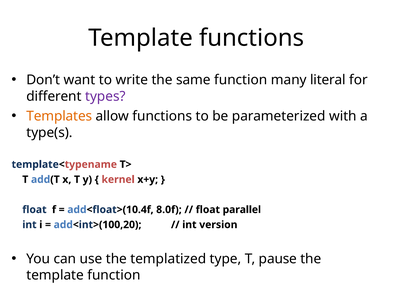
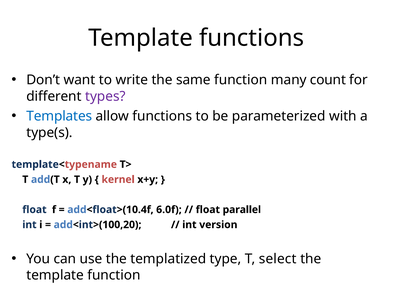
literal: literal -> count (328, 80)
Templates colour: orange -> blue (59, 116)
8.0f: 8.0f -> 6.0f (169, 209)
pause: pause -> select (278, 259)
